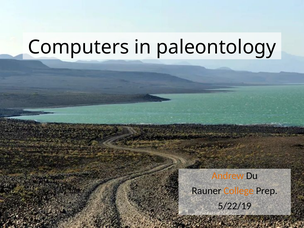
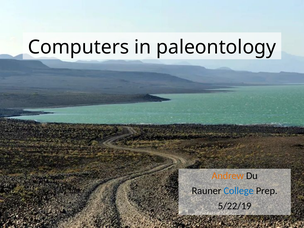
College colour: orange -> blue (239, 191)
